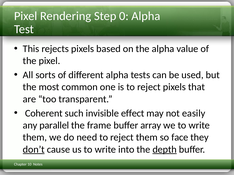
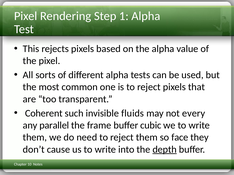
0: 0 -> 1 (124, 16)
effect: effect -> fluids (133, 114)
easily: easily -> every (194, 114)
array: array -> cubic (151, 126)
don’t underline: present -> none (34, 150)
